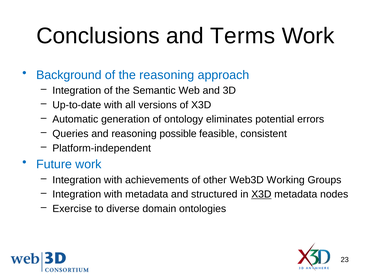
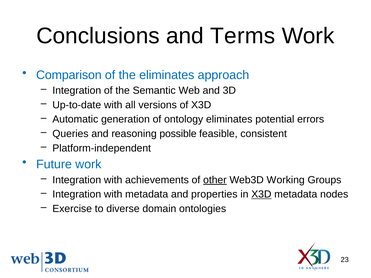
Background: Background -> Comparison (69, 75)
the reasoning: reasoning -> eliminates (167, 75)
other underline: none -> present (215, 180)
structured: structured -> properties (214, 194)
